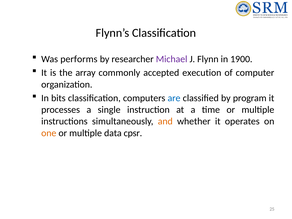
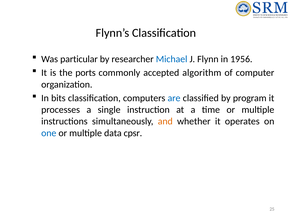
performs: performs -> particular (79, 59)
Michael colour: purple -> blue (172, 59)
1900: 1900 -> 1956 (241, 59)
array: array -> ports (86, 73)
execution: execution -> algorithm (202, 73)
one colour: orange -> blue (49, 133)
